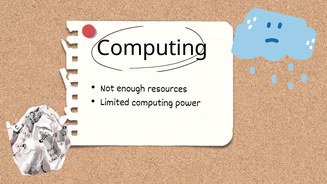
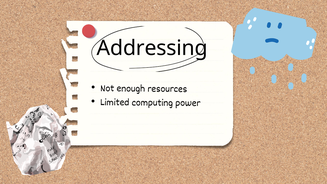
Computing: Computing -> Addressing (152, 48)
